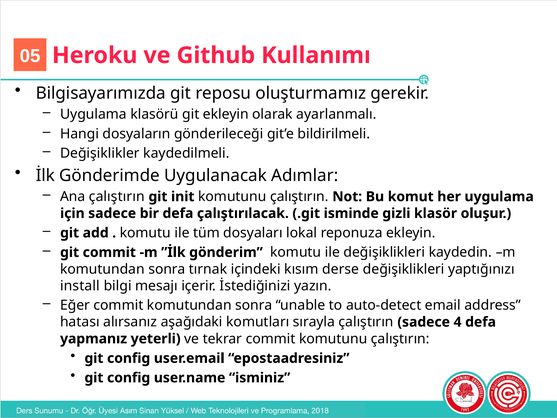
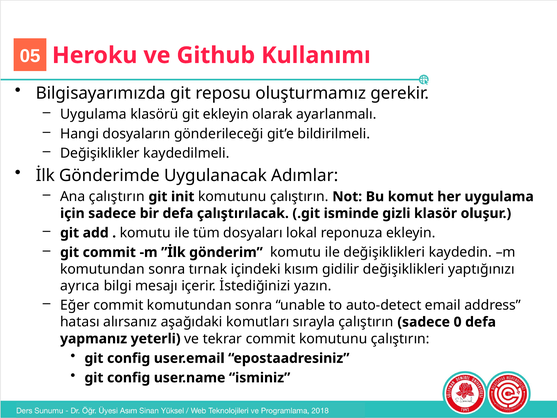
derse: derse -> gidilir (341, 269)
install: install -> ayrıca (80, 286)
4: 4 -> 0 (458, 322)
